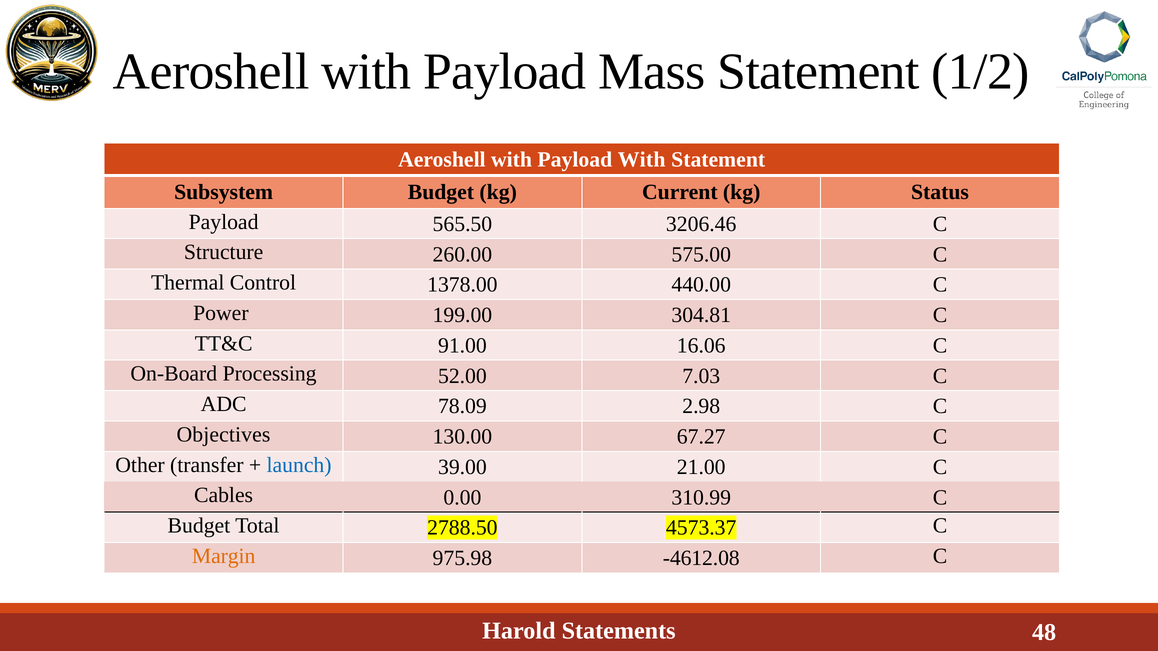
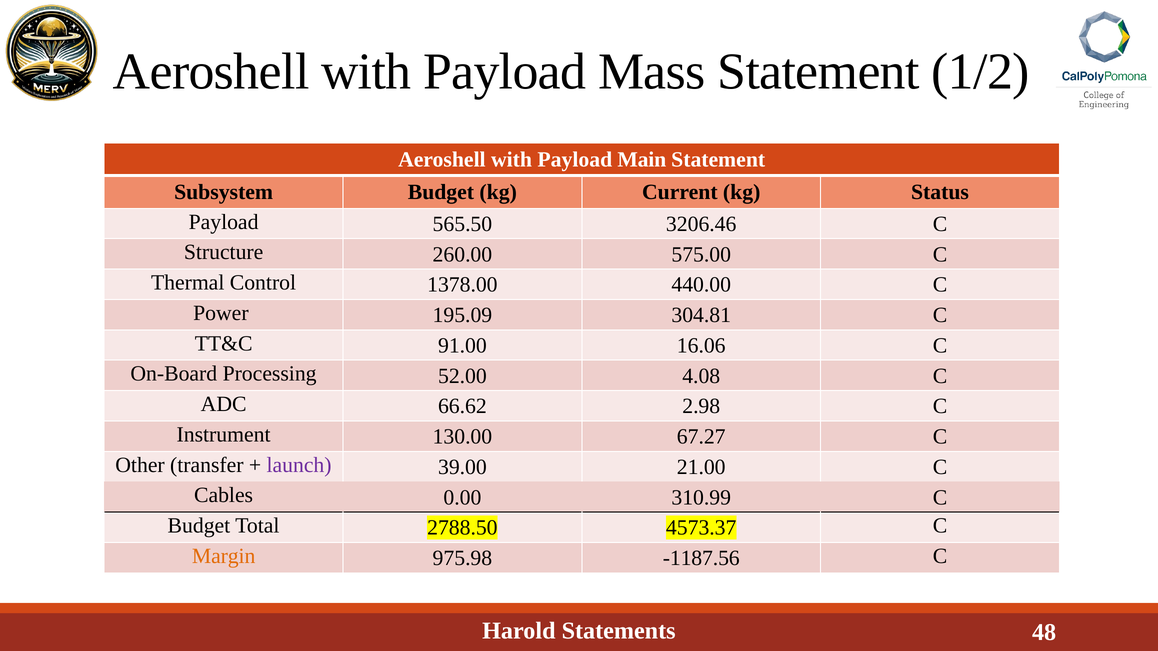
Payload With: With -> Main (642, 159)
199.00: 199.00 -> 195.09 (462, 315)
7.03: 7.03 -> 4.08 (701, 376)
78.09: 78.09 -> 66.62 (462, 407)
Objectives: Objectives -> Instrument (224, 435)
launch colour: blue -> purple (299, 465)
-4612.08: -4612.08 -> -1187.56 (701, 559)
